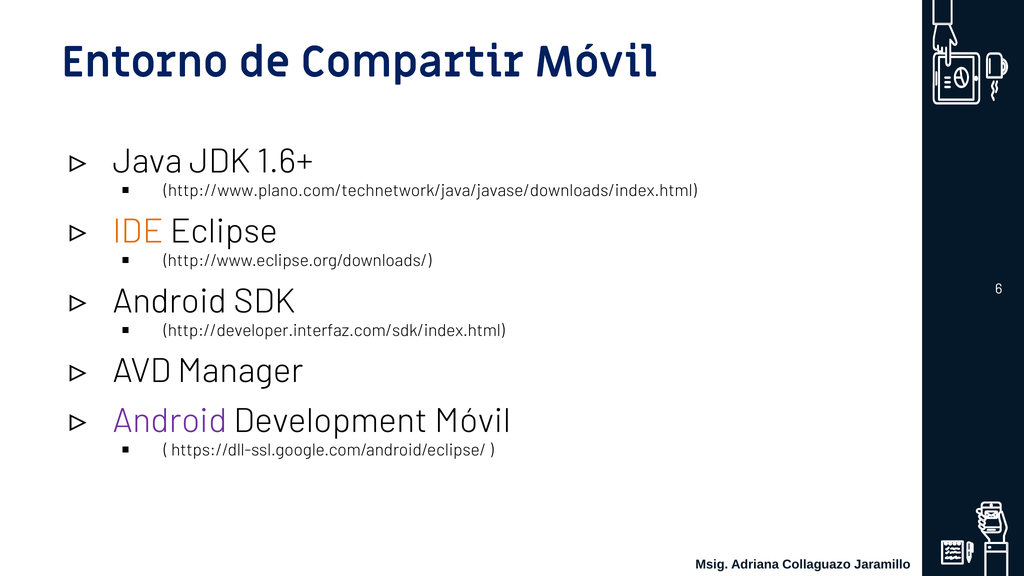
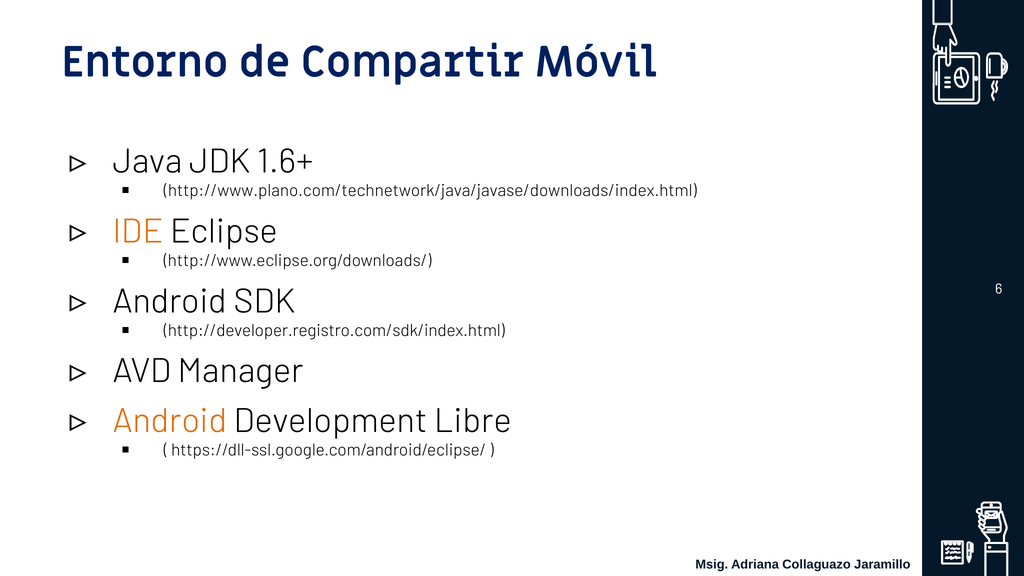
http://developer.interfaz.com/sdk/index.html: http://developer.interfaz.com/sdk/index.html -> http://developer.registro.com/sdk/index.html (334, 331)
Android colour: purple -> orange (170, 421)
Development Móvil: Móvil -> Libre (473, 421)
